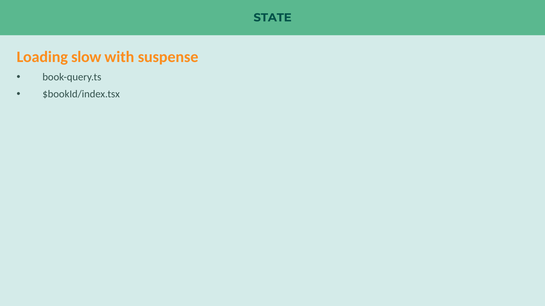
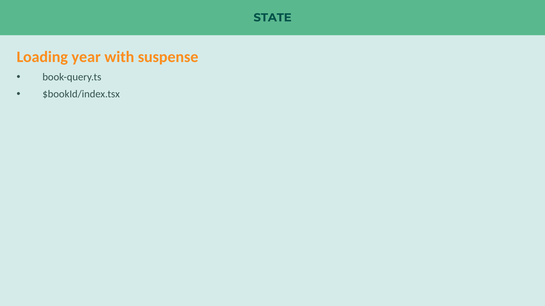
slow: slow -> year (86, 57)
